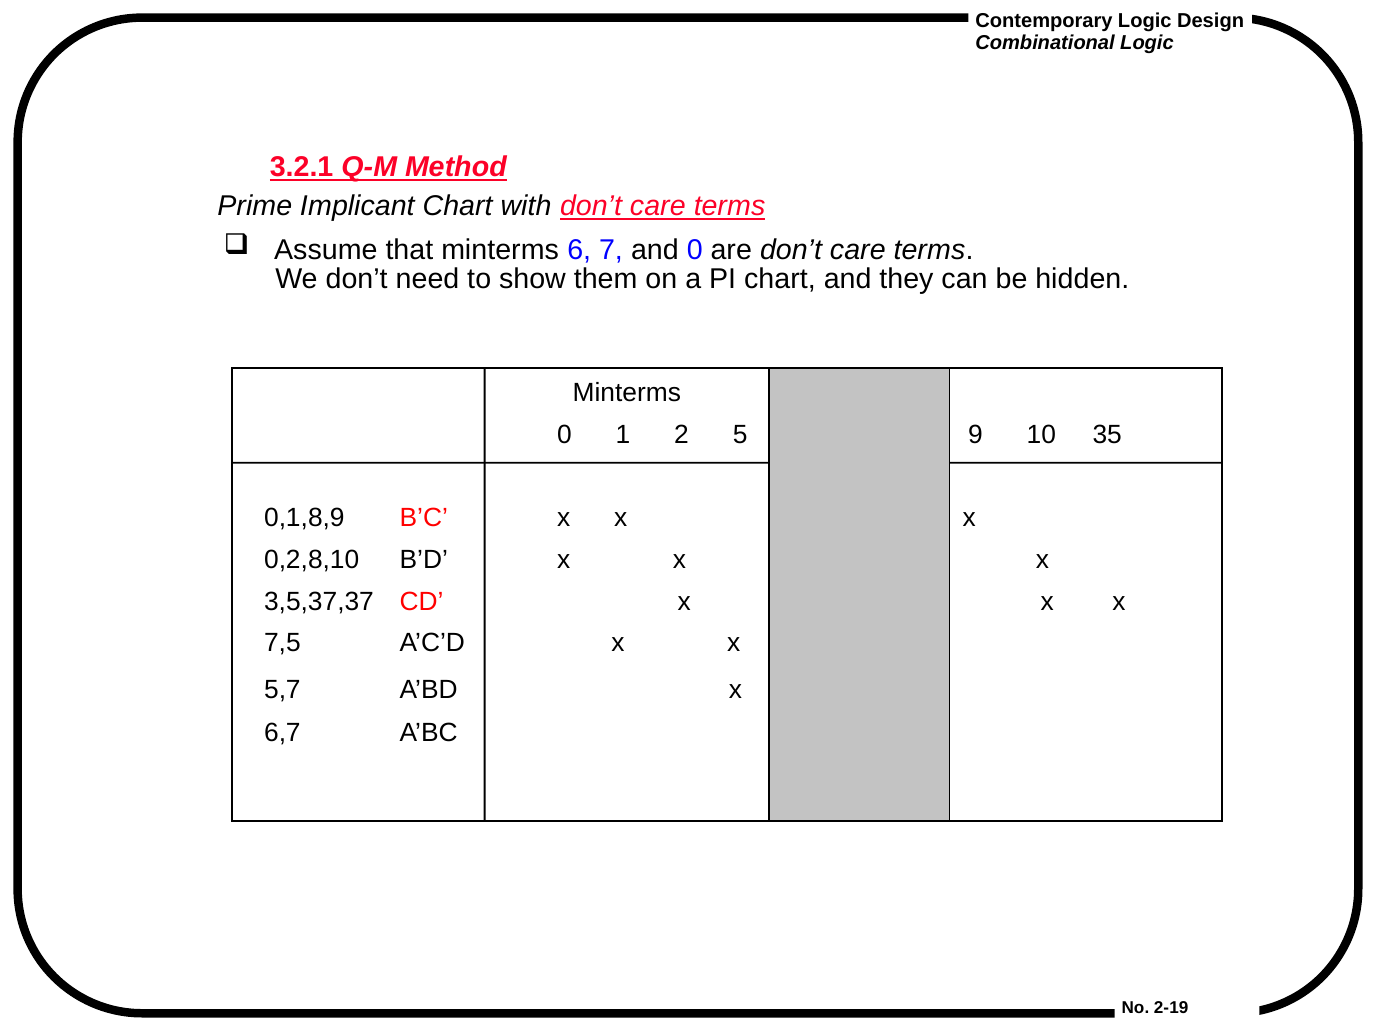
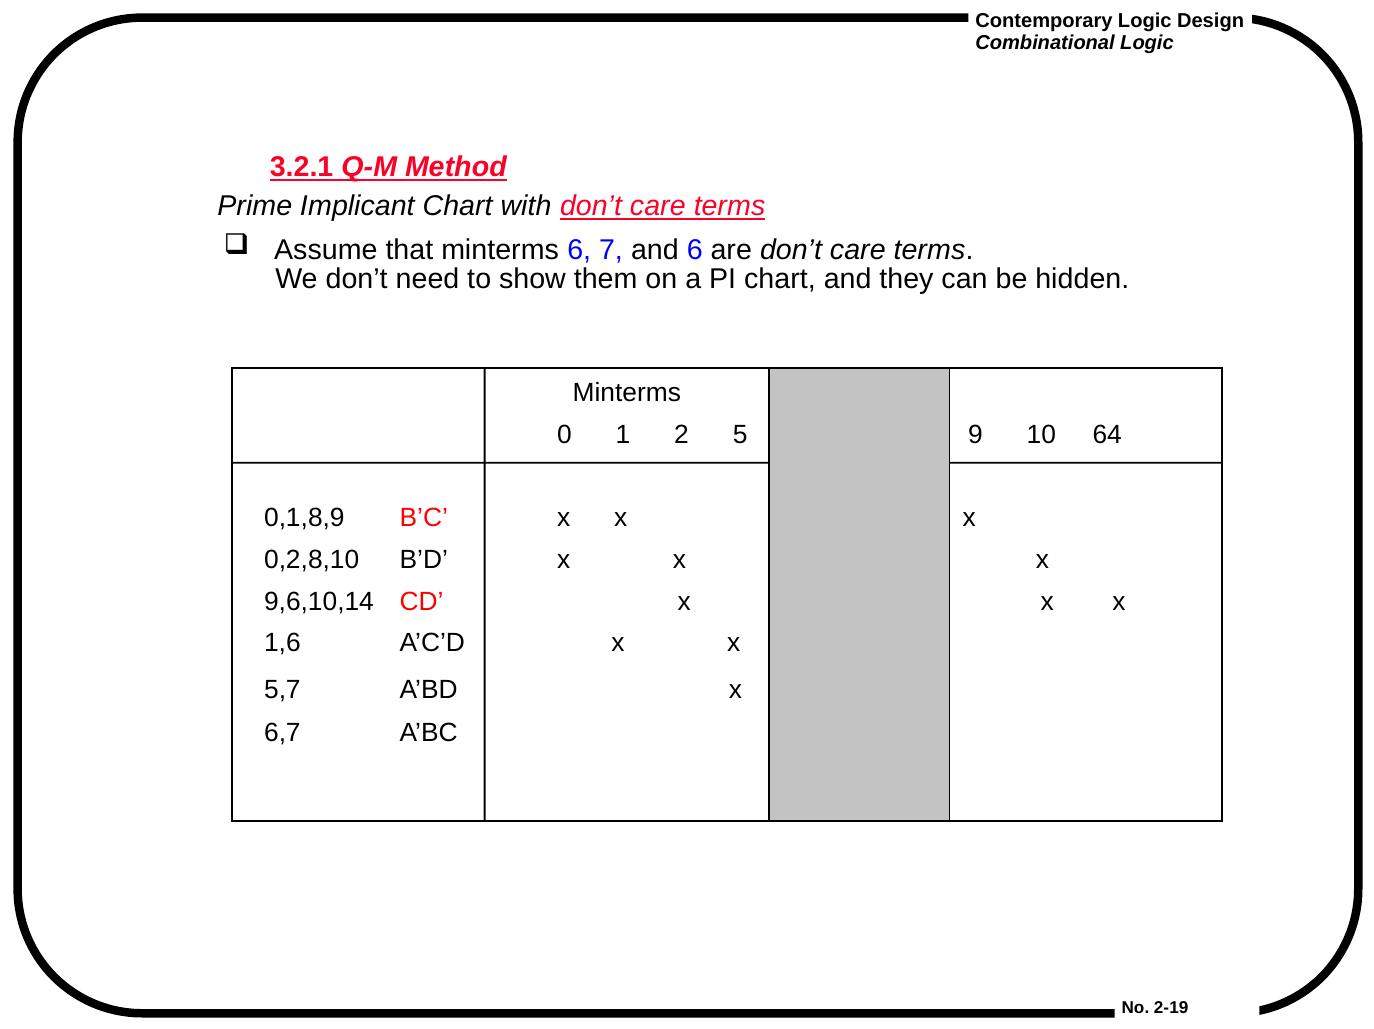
and 0: 0 -> 6 (695, 250)
35: 35 -> 64 (1107, 435)
3,5,37,37: 3,5,37,37 -> 9,6,10,14 (319, 602)
7,5: 7,5 -> 1,6 (282, 644)
